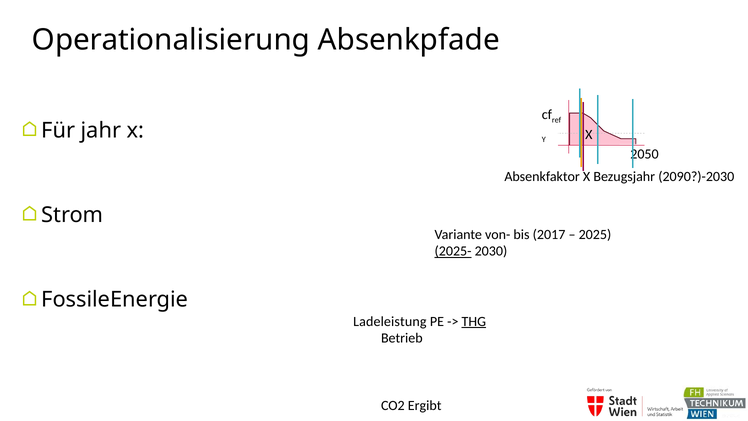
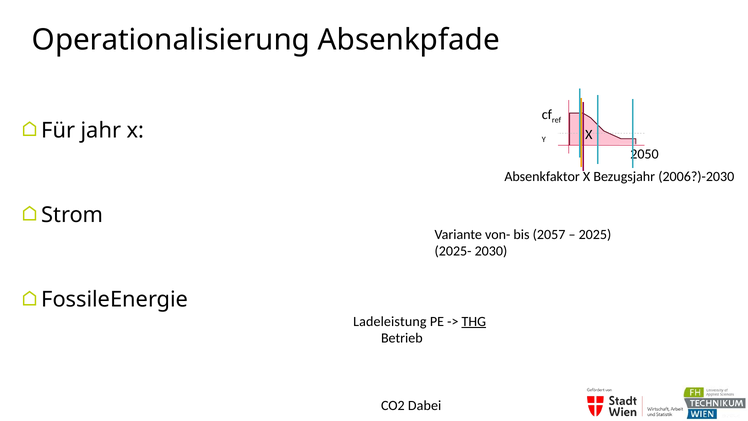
2090?)-2030: 2090?)-2030 -> 2006?)-2030 (696, 177)
2017: 2017 -> 2057 (549, 234)
2025- underline: present -> none (453, 251)
Ergibt: Ergibt -> Dabei (425, 405)
